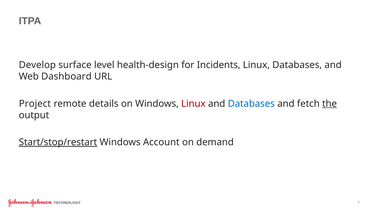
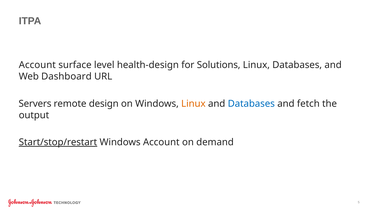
Develop: Develop -> Account (37, 65)
Incidents: Incidents -> Solutions (219, 65)
Project: Project -> Servers (35, 104)
details: details -> design (104, 104)
Linux colour: red -> orange (193, 104)
the underline: present -> none (330, 104)
